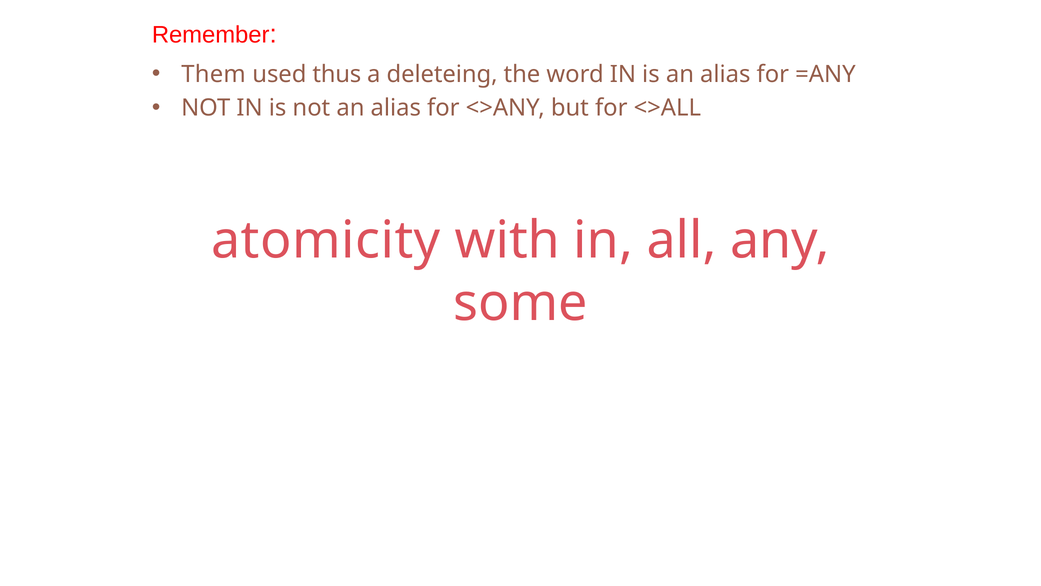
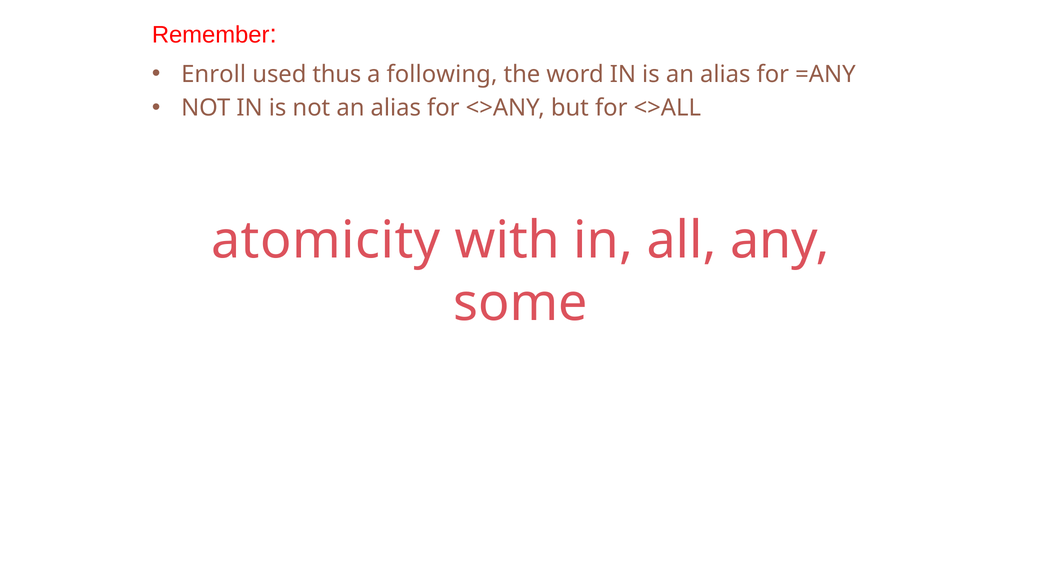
Them: Them -> Enroll (214, 74)
deleteing: deleteing -> following (442, 74)
